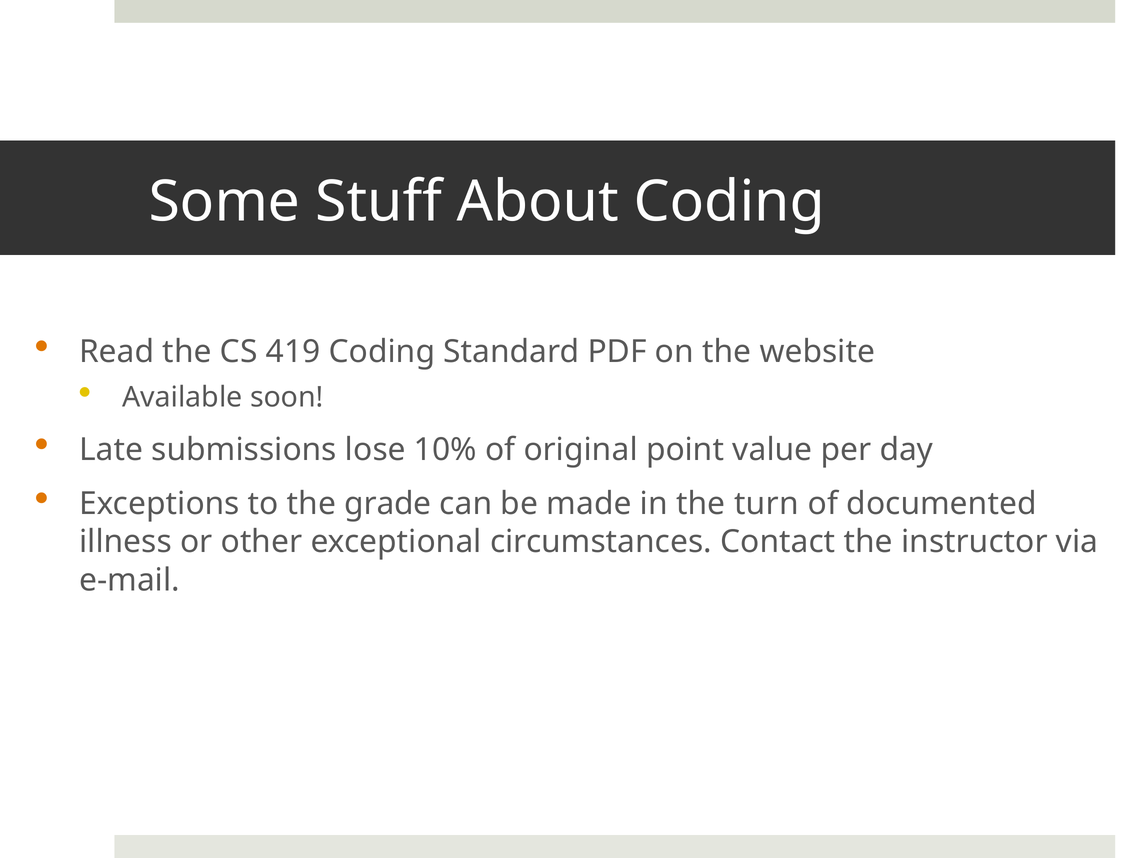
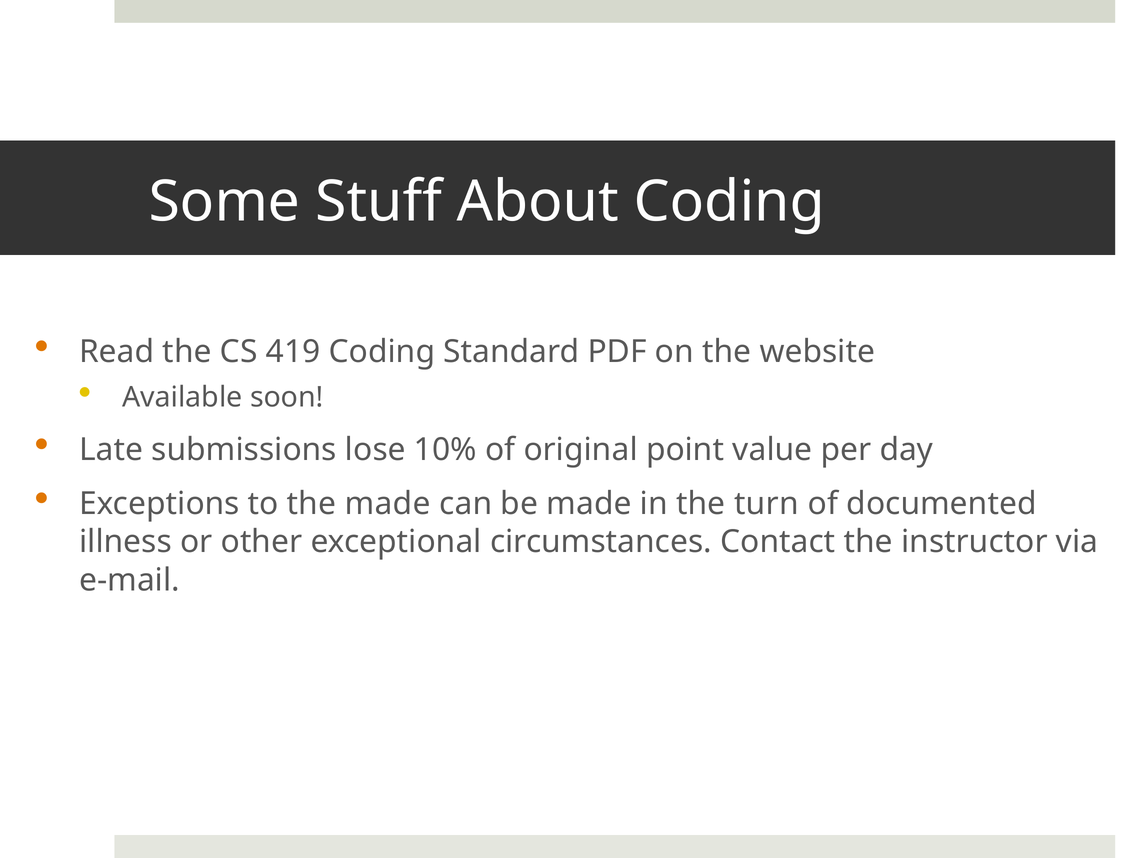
the grade: grade -> made (388, 504)
